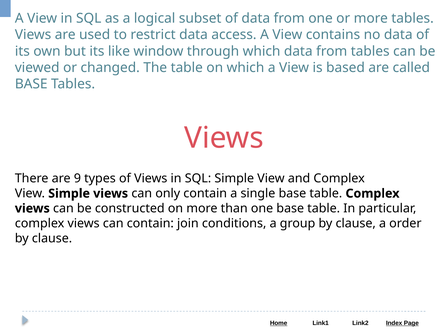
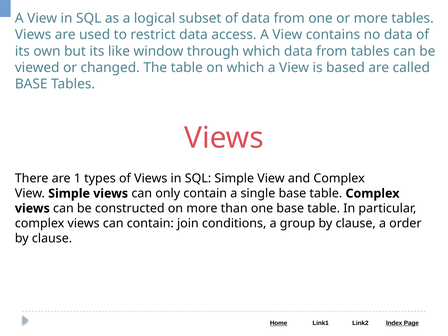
9: 9 -> 1 (77, 179)
